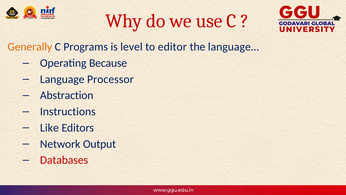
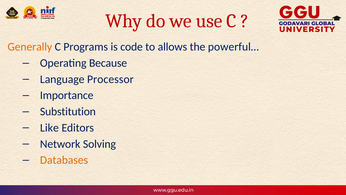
level: level -> code (132, 47)
editor: editor -> allows (172, 47)
language…: language… -> powerful… (233, 47)
Abstraction: Abstraction -> Importance (67, 95)
Instructions: Instructions -> Substitution (68, 111)
Output: Output -> Solving (99, 144)
Databases colour: red -> orange (64, 160)
